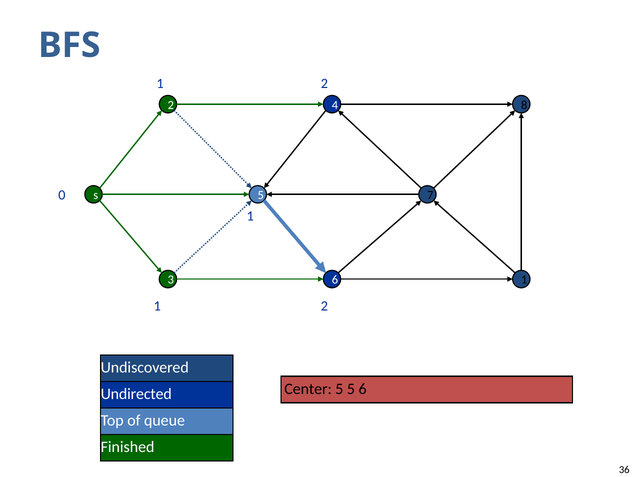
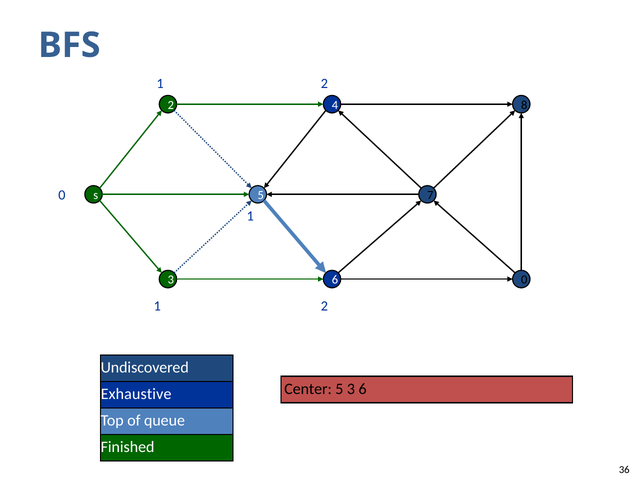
3 6 1: 1 -> 0 (524, 280)
5 5: 5 -> 3 (351, 389)
Undirected: Undirected -> Exhaustive (136, 394)
